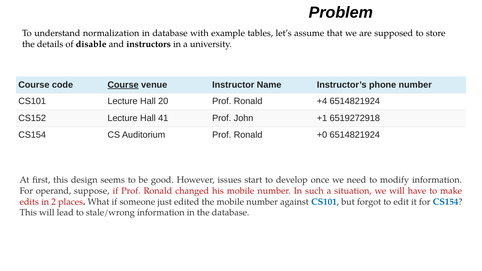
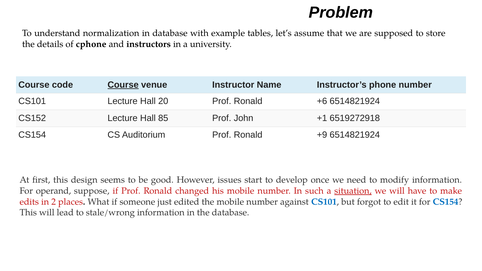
disable: disable -> cphone (91, 44)
+4: +4 -> +6 (322, 101)
41: 41 -> 85 (163, 118)
+0: +0 -> +9 (322, 135)
situation underline: none -> present (353, 191)
